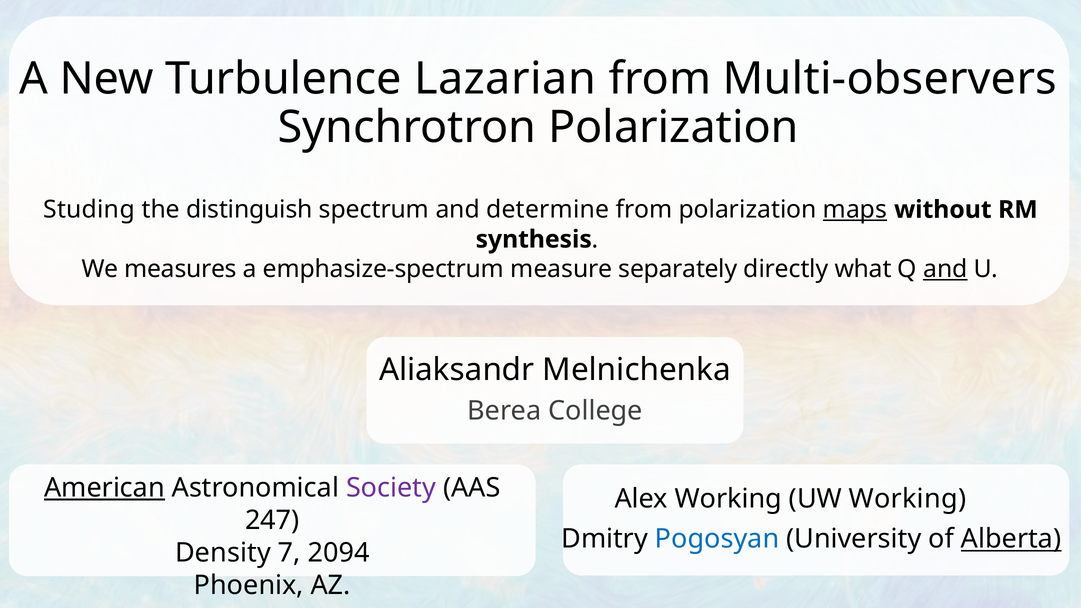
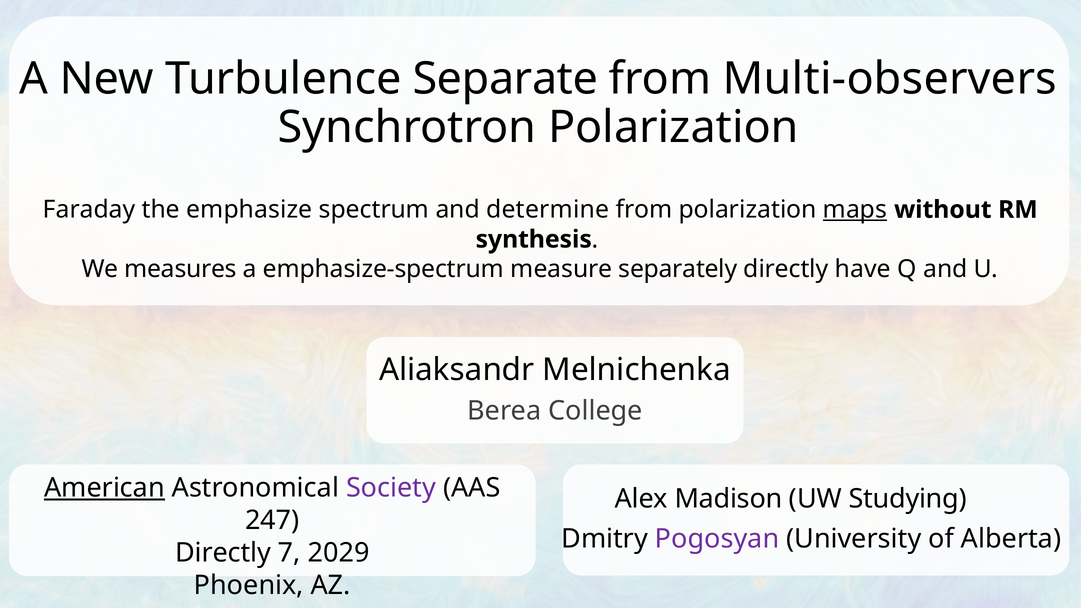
Lazarian: Lazarian -> Separate (505, 79)
Studing: Studing -> Faraday (89, 210)
distinguish: distinguish -> emphasize (249, 210)
what: what -> have (863, 269)
and underline: present -> none (945, 269)
Alex Working: Working -> Madison (728, 499)
UW Working: Working -> Studying (908, 499)
Pogosyan colour: blue -> purple (717, 539)
Alberta underline: present -> none (1011, 539)
Density: Density -> Directly (223, 553)
2094: 2094 -> 2029 (339, 553)
